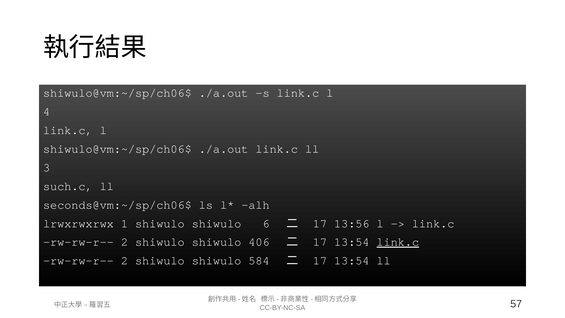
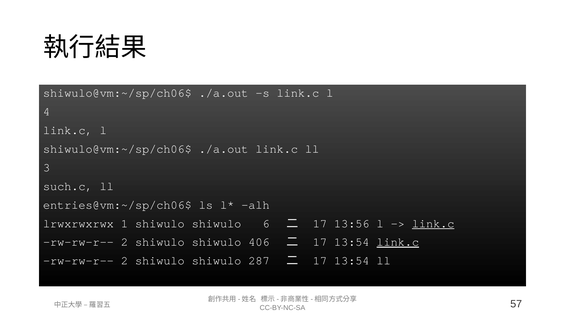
seconds@vm:~/sp/ch06$: seconds@vm:~/sp/ch06$ -> entries@vm:~/sp/ch06$ (117, 205)
link.c underline: none -> present (433, 223)
584: 584 -> 287 (259, 261)
